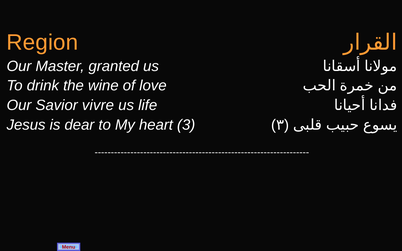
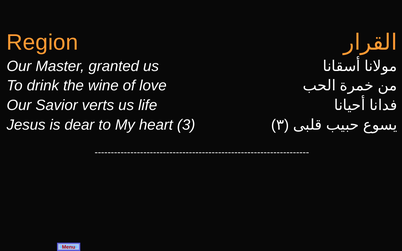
vivre: vivre -> verts (98, 106)
